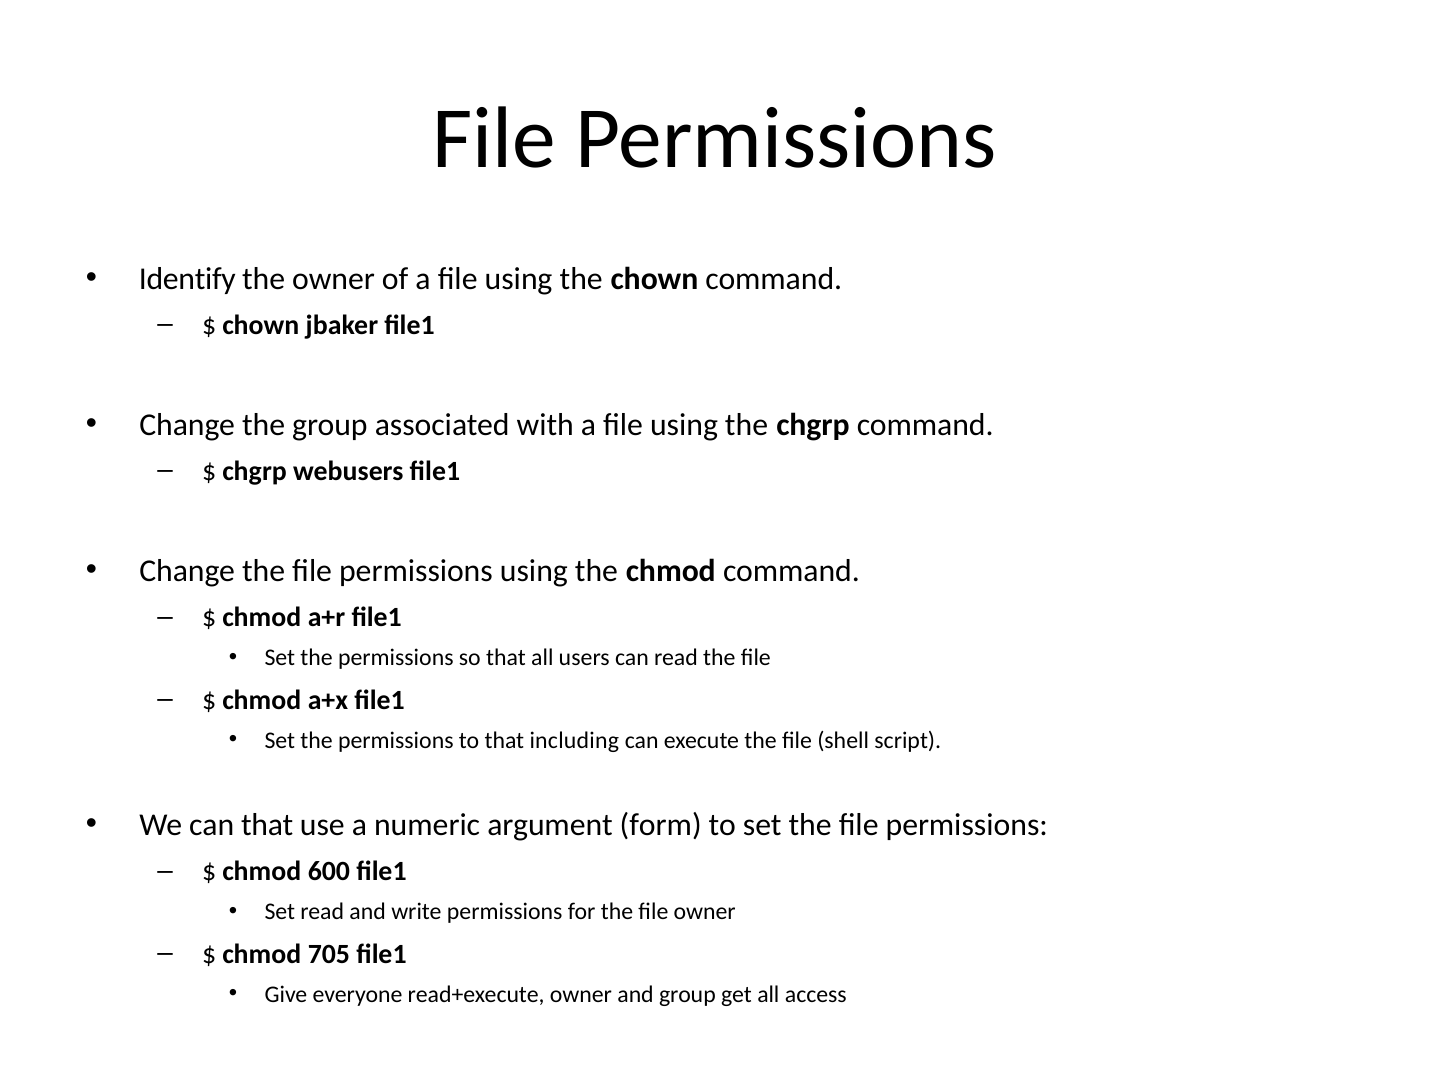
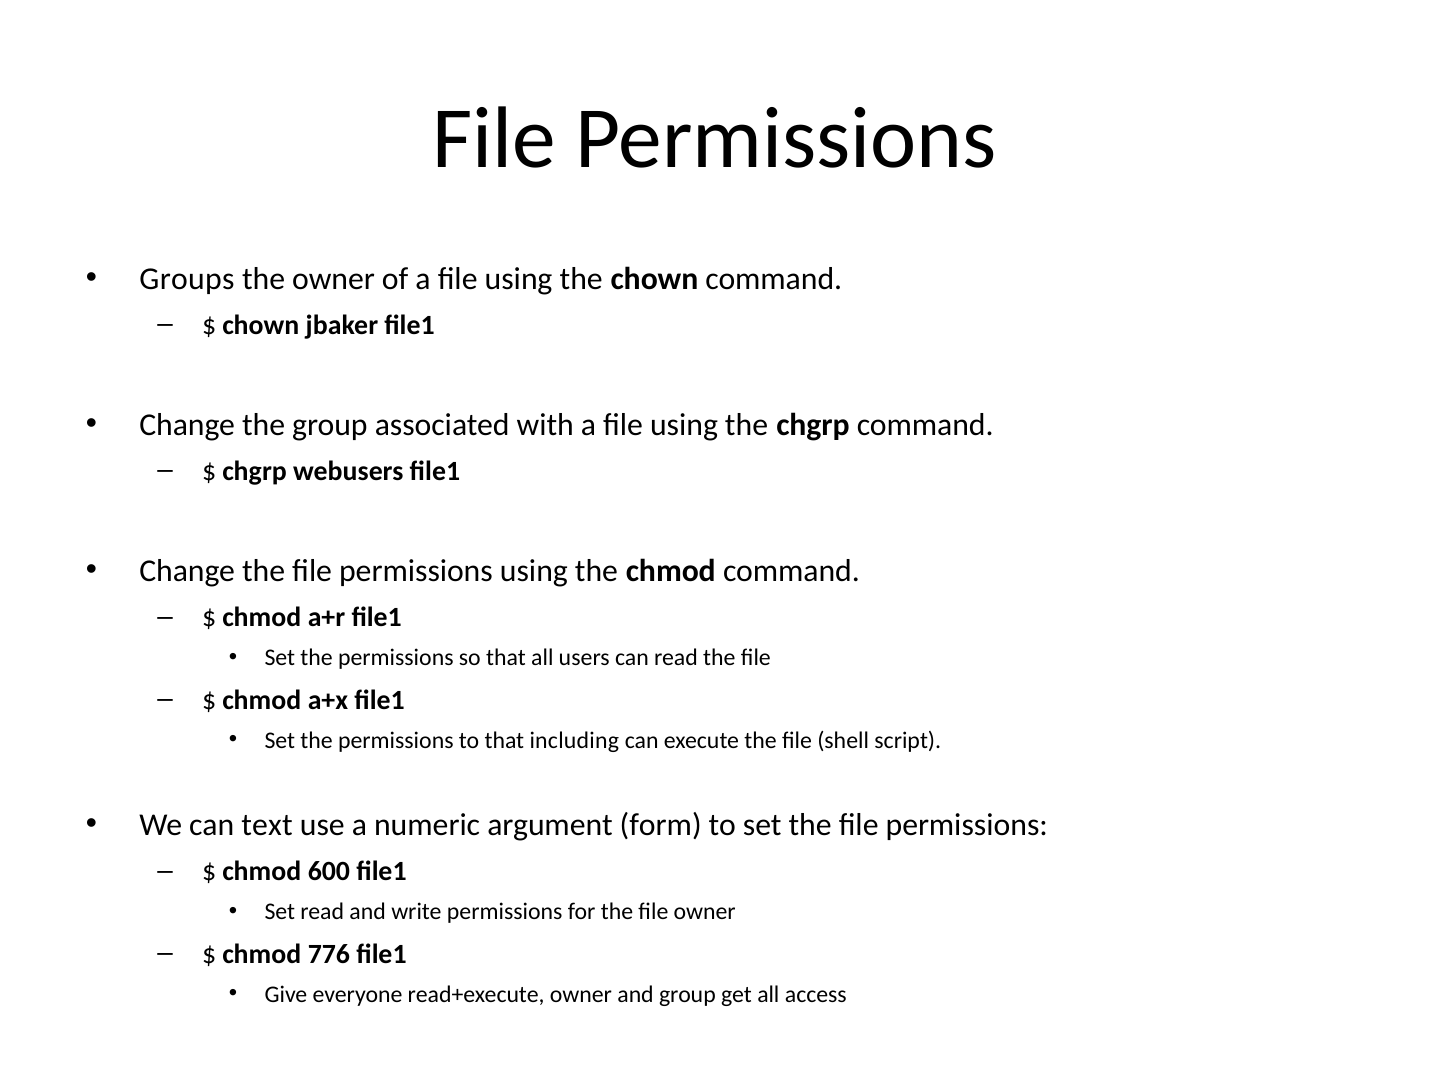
Identify: Identify -> Groups (187, 279)
can that: that -> text (267, 825)
705: 705 -> 776 (329, 955)
